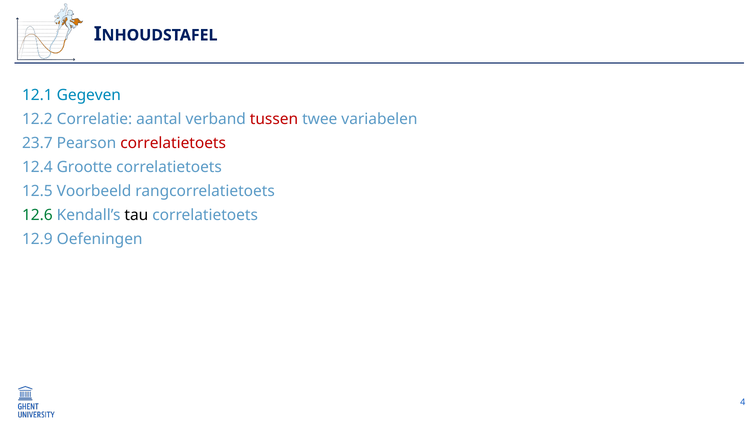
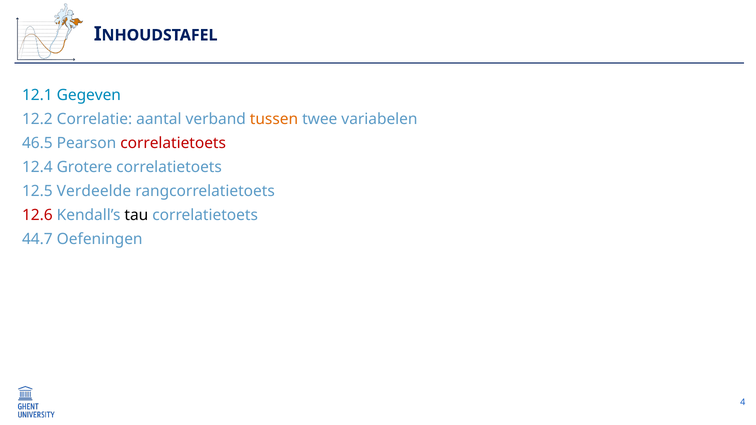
tussen colour: red -> orange (274, 119)
23.7: 23.7 -> 46.5 (37, 143)
Grootte: Grootte -> Grotere (85, 167)
Voorbeeld: Voorbeeld -> Verdeelde (94, 191)
12.6 colour: green -> red (37, 215)
12.9: 12.9 -> 44.7 (37, 239)
